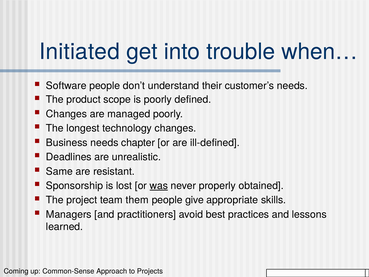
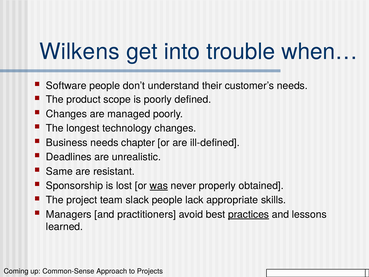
Initiated: Initiated -> Wilkens (79, 52)
them: them -> slack (137, 200)
give: give -> lack (195, 200)
practices underline: none -> present (249, 214)
